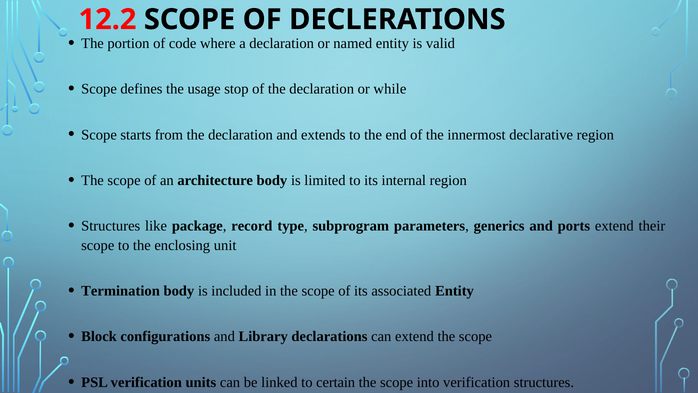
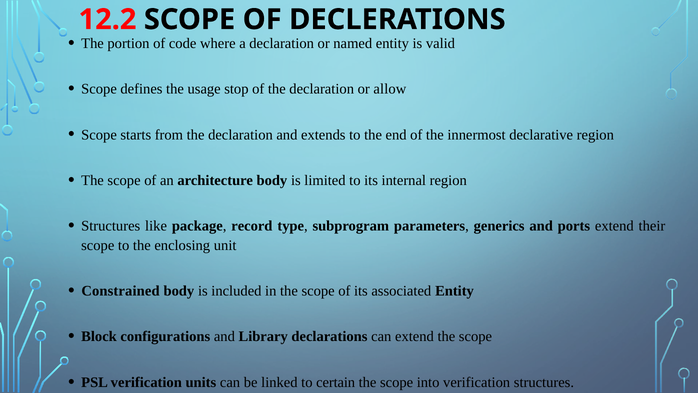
while: while -> allow (390, 89)
Termination: Termination -> Constrained (120, 291)
